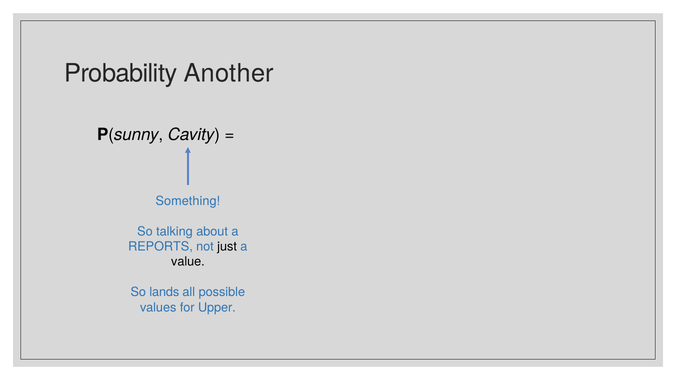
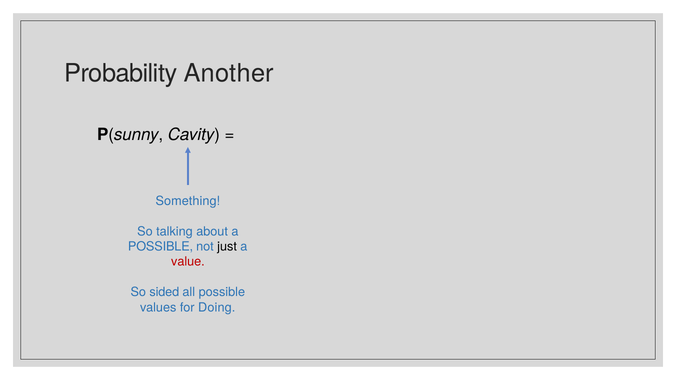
REPORTS: REPORTS -> POSSIBLE (161, 247)
value colour: black -> red (188, 262)
lands: lands -> sided (164, 292)
Upper: Upper -> Doing (217, 308)
